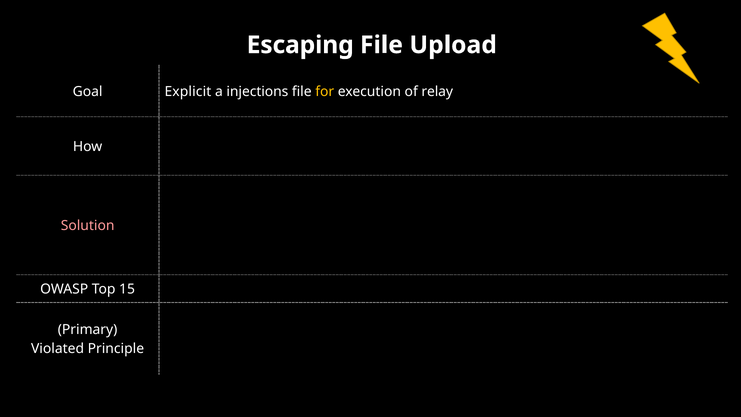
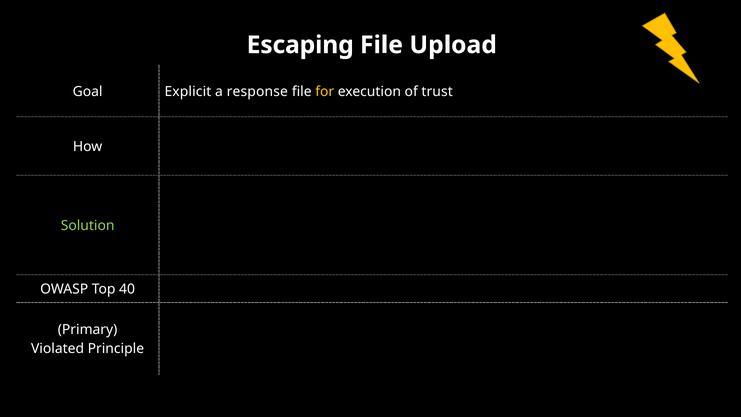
injections: injections -> response (257, 92)
relay: relay -> trust (437, 92)
Solution colour: pink -> light green (88, 226)
15: 15 -> 40 (127, 289)
